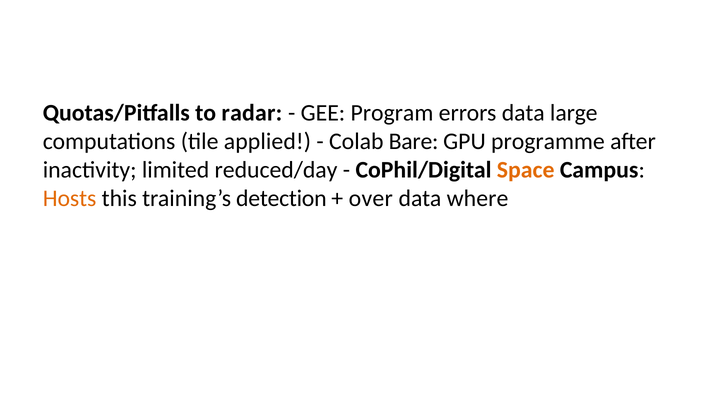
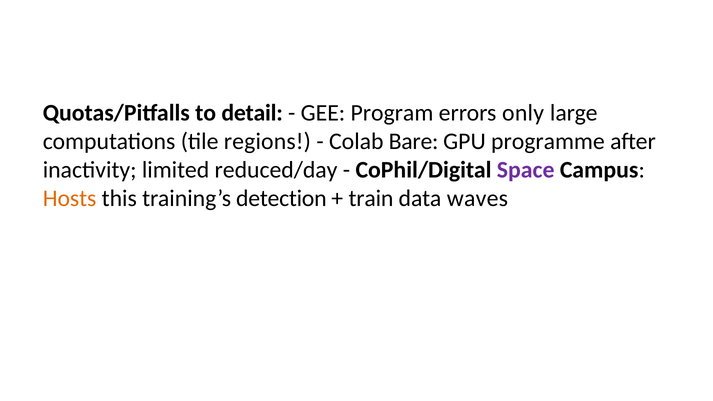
radar: radar -> detail (252, 113)
errors data: data -> only (523, 113)
applied: applied -> regions (267, 142)
Space colour: orange -> purple (526, 170)
over: over -> train (371, 199)
where: where -> waves (477, 199)
